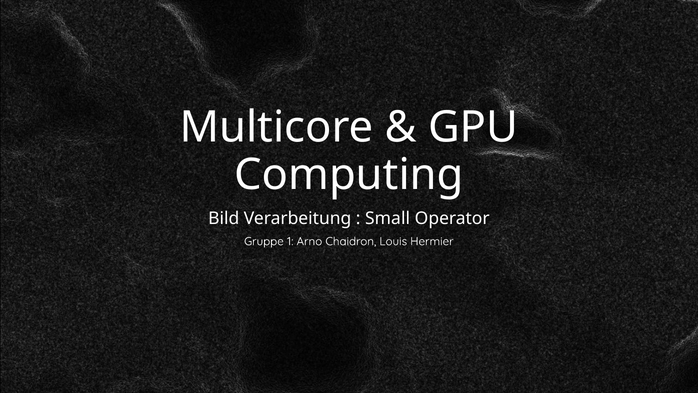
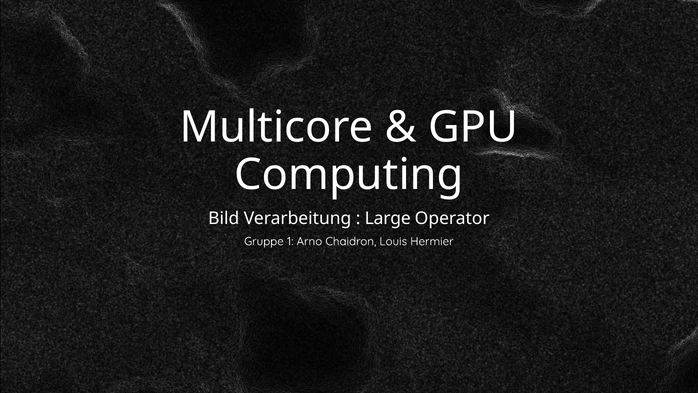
Small: Small -> Large (388, 218)
